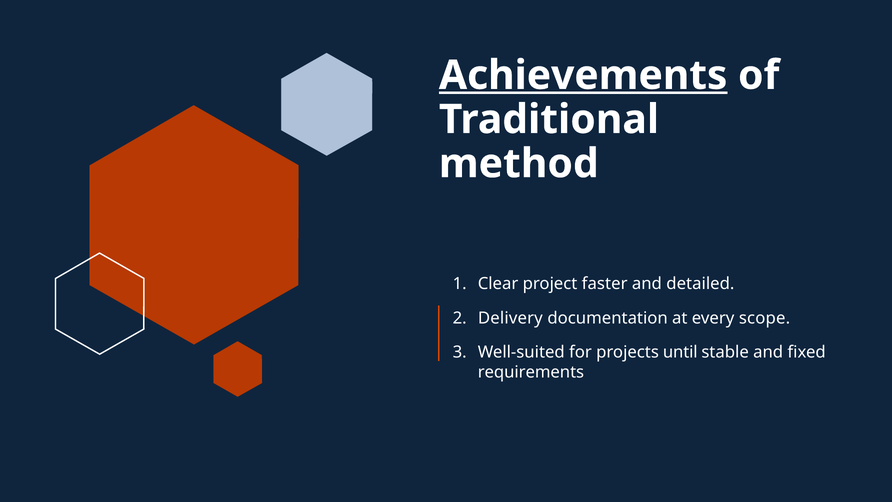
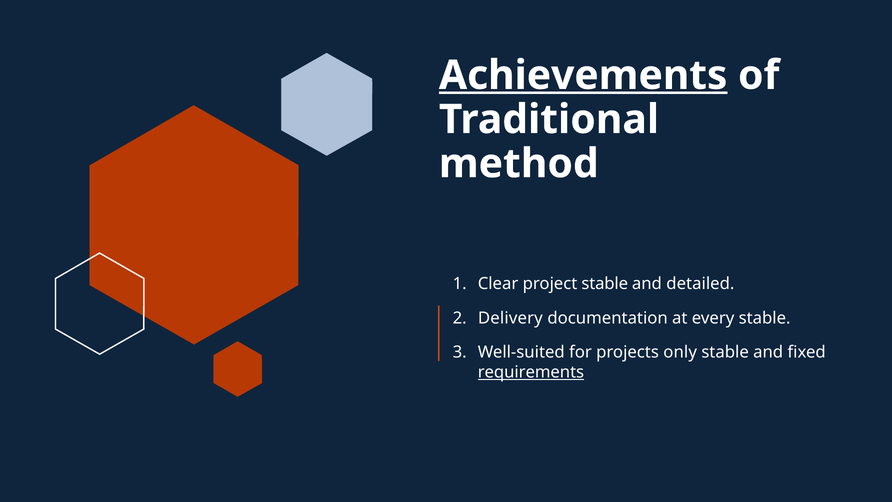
project faster: faster -> stable (605, 284)
every scope: scope -> stable (765, 318)
until: until -> only (680, 352)
requirements underline: none -> present (531, 372)
